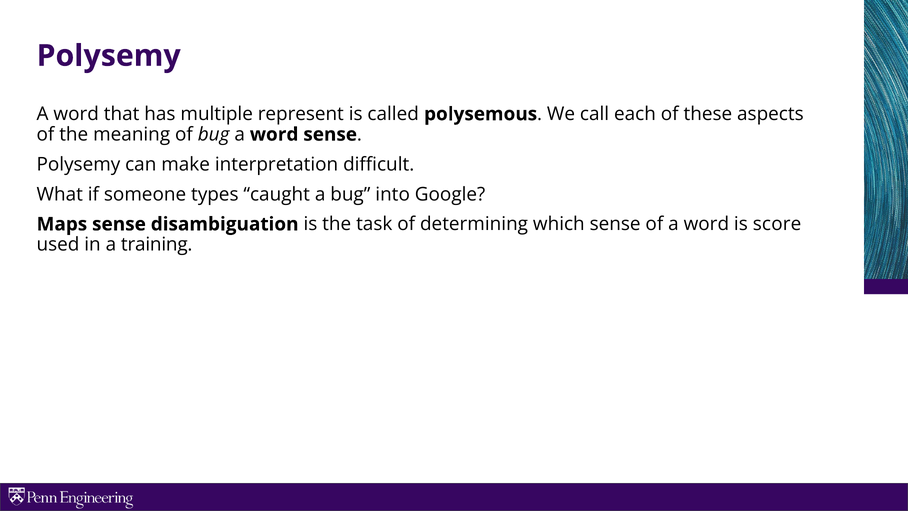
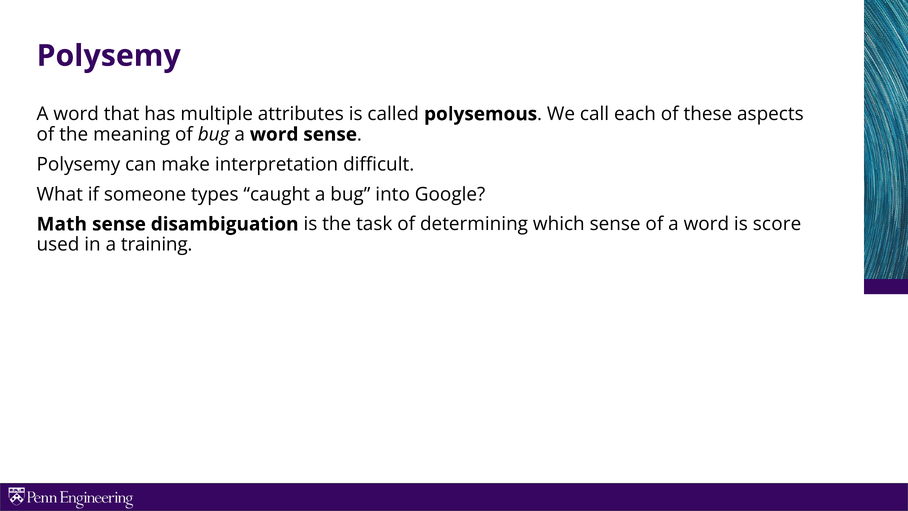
represent: represent -> attributes (301, 114)
Maps: Maps -> Math (62, 224)
